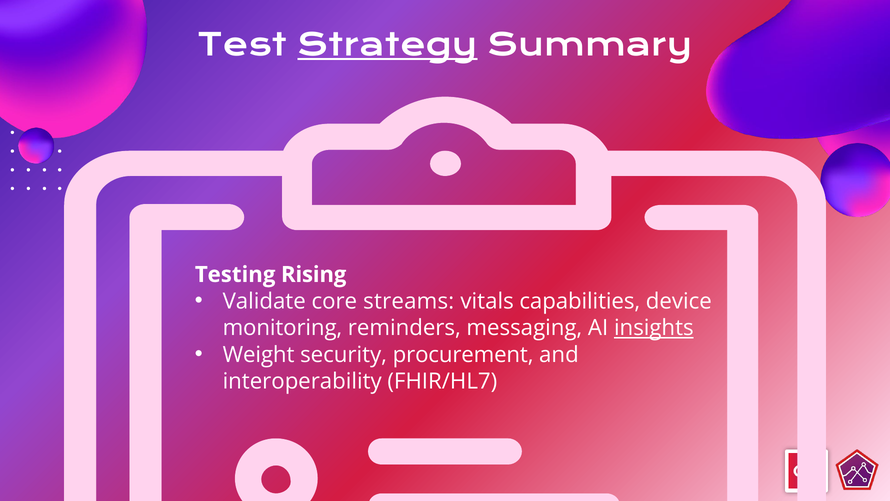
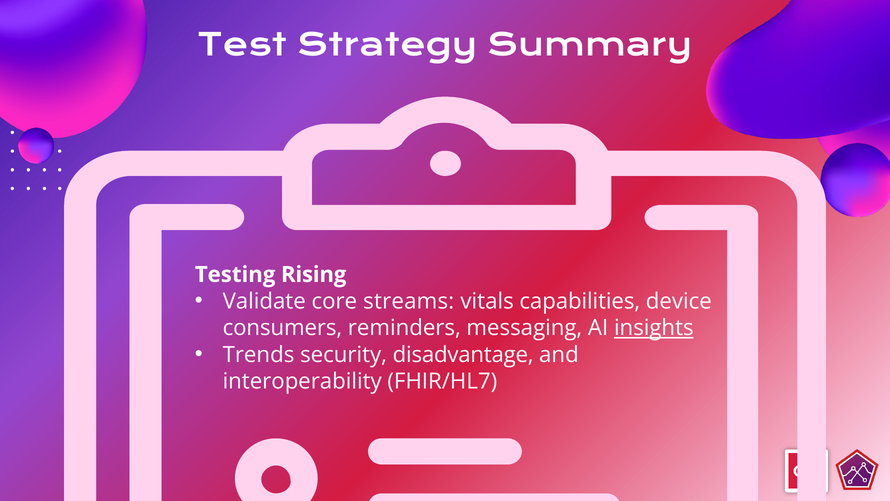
Strategy underline: present -> none (387, 46)
monitoring: monitoring -> consumers (282, 328)
Weight: Weight -> Trends (258, 355)
procurement: procurement -> disadvantage (463, 355)
